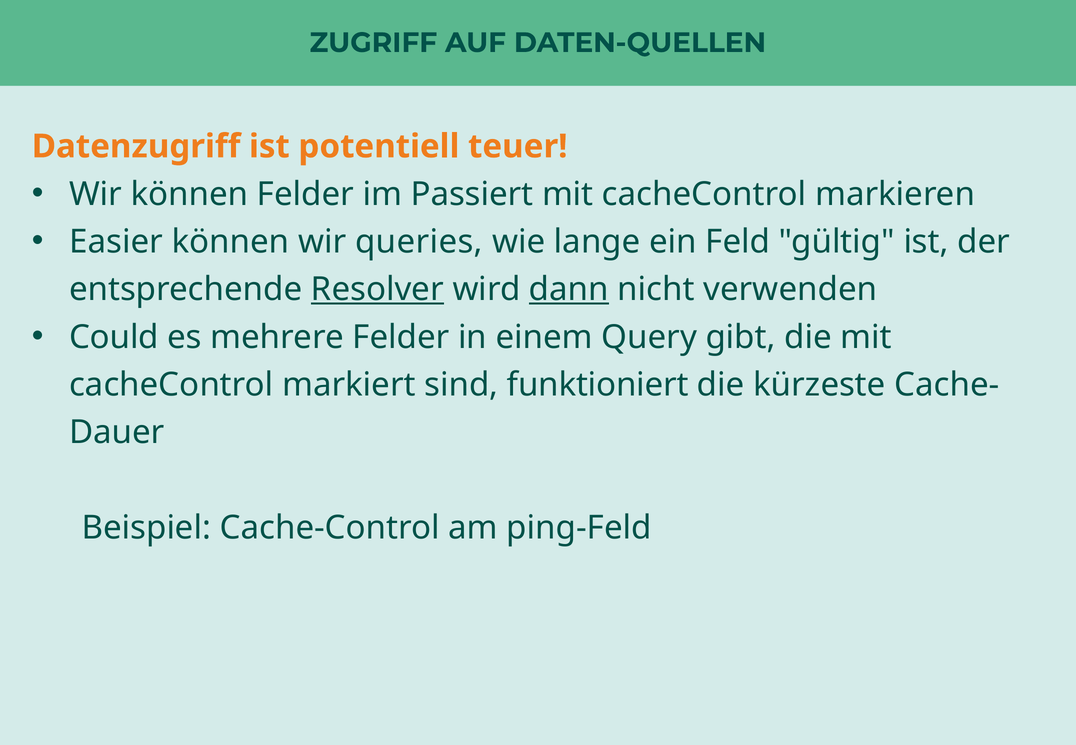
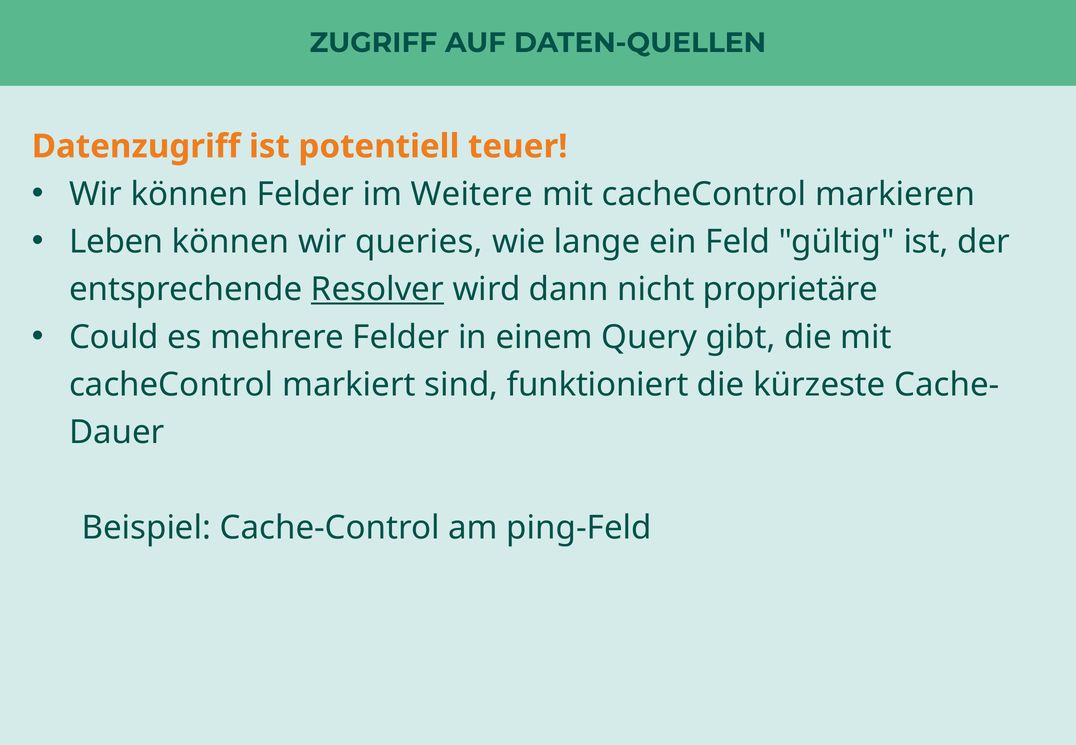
Passiert: Passiert -> Weitere (472, 194)
Easier: Easier -> Leben (116, 242)
dann underline: present -> none (569, 289)
verwenden: verwenden -> proprietäre (790, 289)
